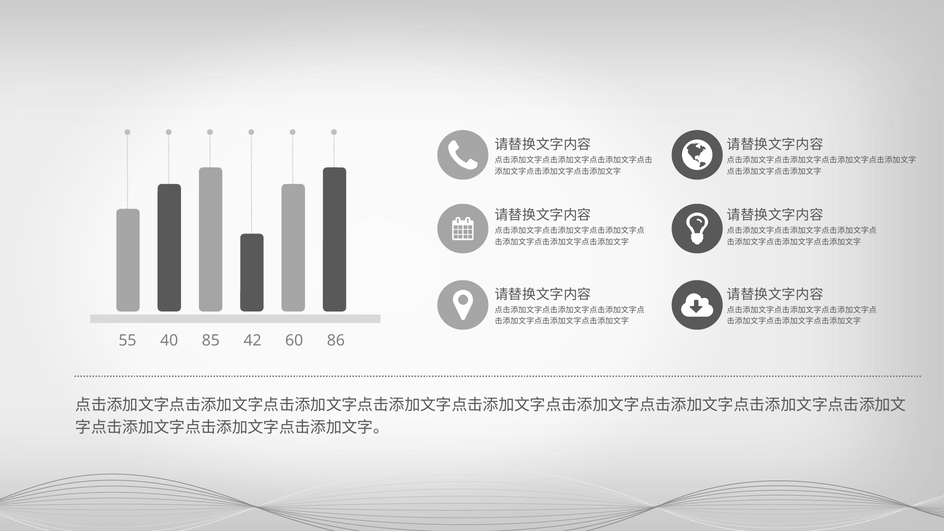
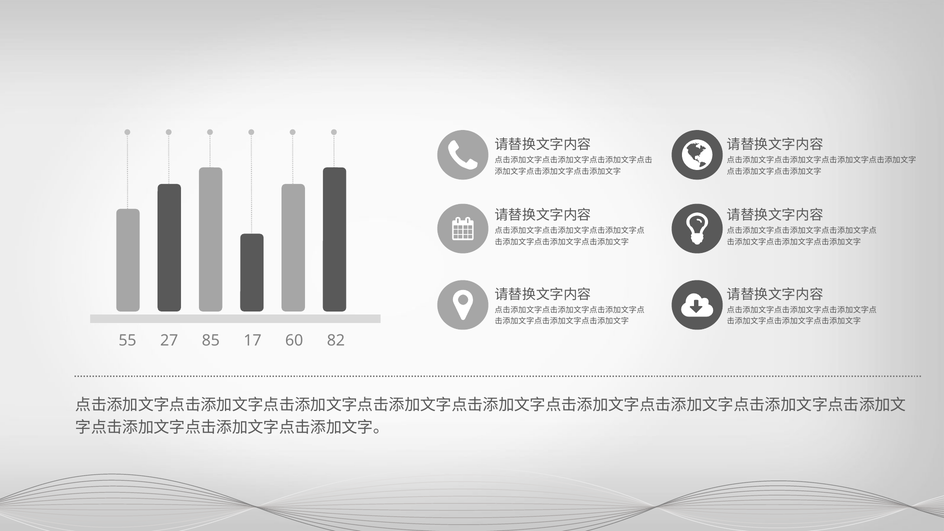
40: 40 -> 27 (169, 340)
42: 42 -> 17 (253, 340)
86: 86 -> 82 (336, 340)
